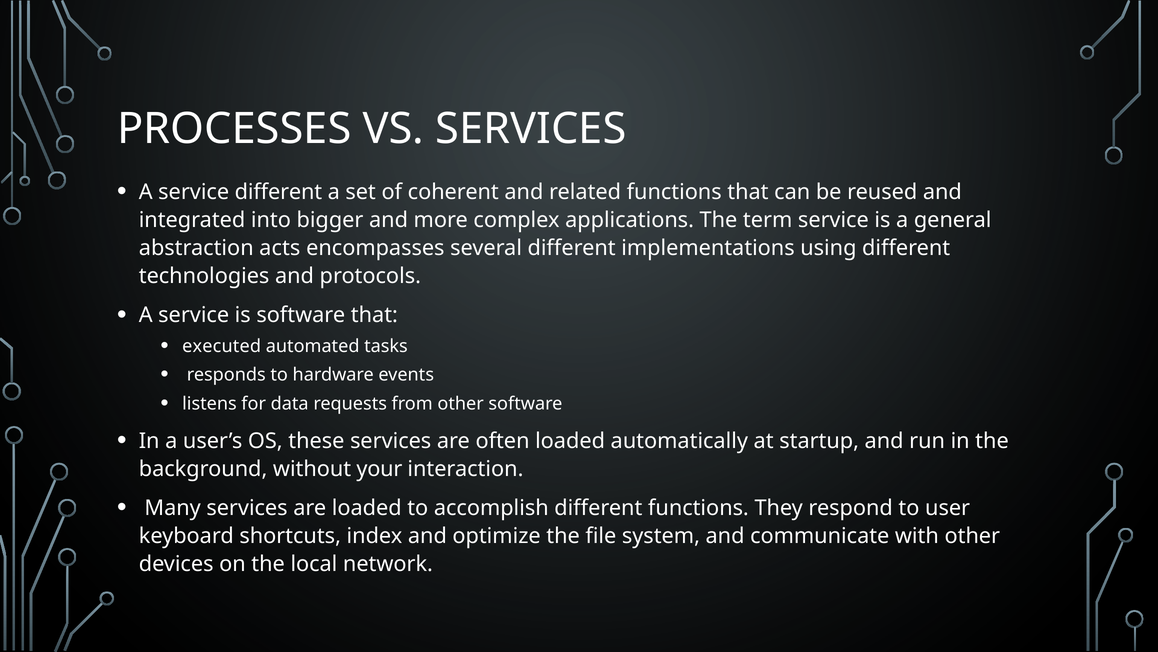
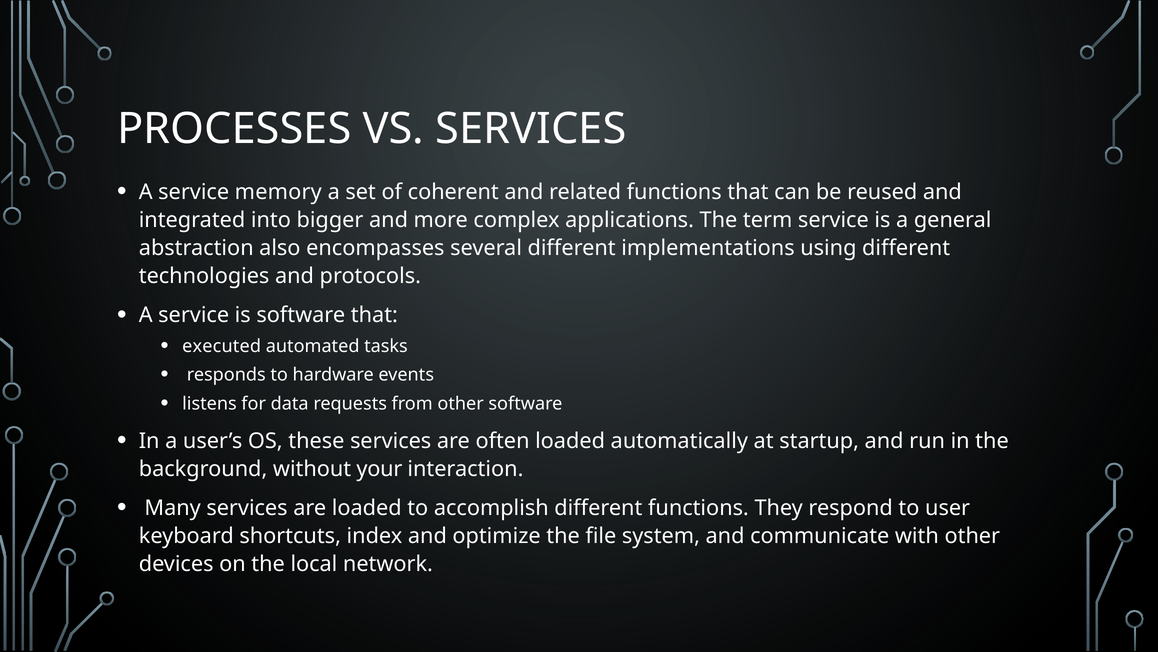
service different: different -> memory (278, 192)
acts: acts -> also (280, 248)
